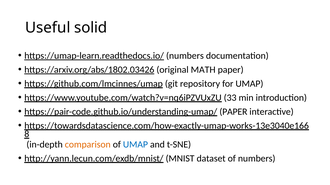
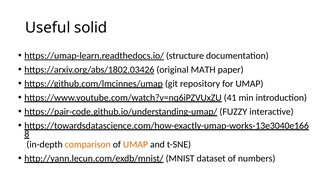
https://umap-learn.readthedocs.io/ numbers: numbers -> structure (185, 56)
33: 33 -> 41 (230, 98)
https://pair-code.github.io/understanding-umap/ PAPER: PAPER -> FUZZY (233, 112)
UMAP colour: blue -> orange (135, 145)
